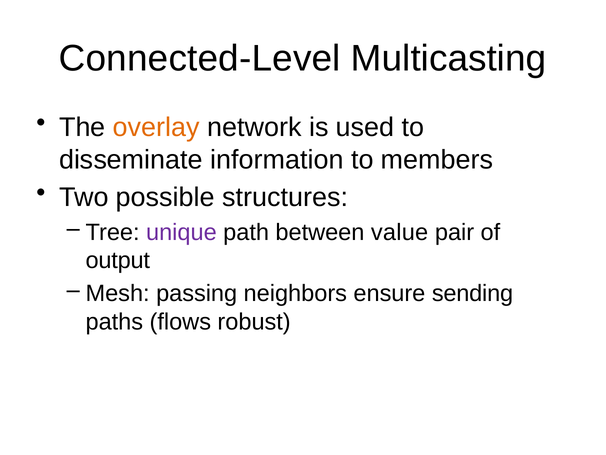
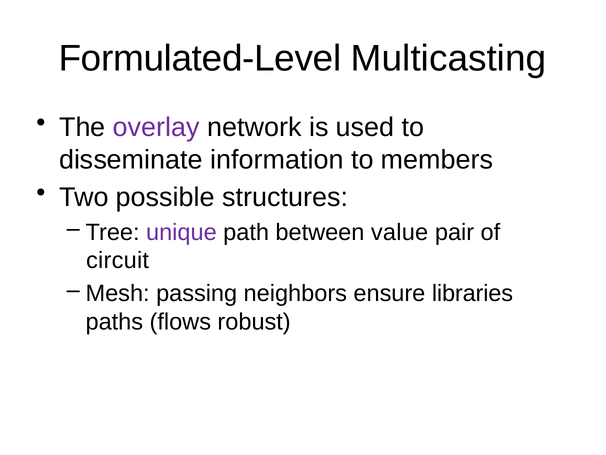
Connected-Level: Connected-Level -> Formulated-Level (200, 59)
overlay colour: orange -> purple (156, 127)
output: output -> circuit (118, 260)
sending: sending -> libraries (472, 293)
